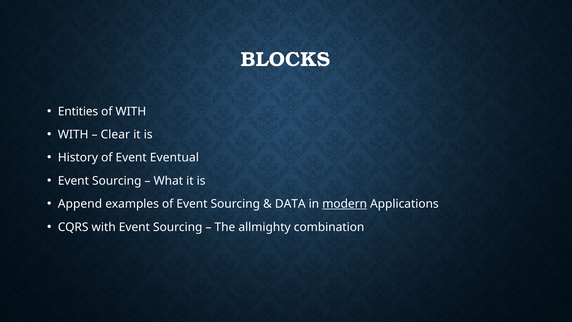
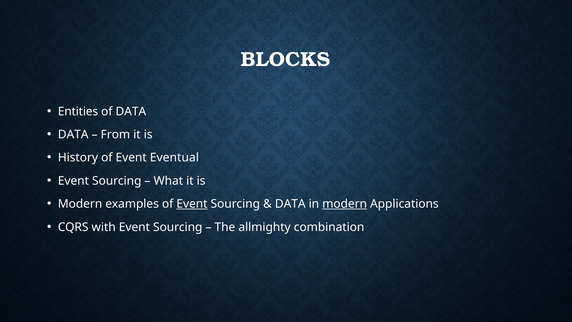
of WITH: WITH -> DATA (131, 111)
WITH: WITH -> DATA (73, 134)
Clear: Clear -> From (115, 134)
Append: Append -> Modern (80, 204)
Event underline: none -> present (192, 204)
